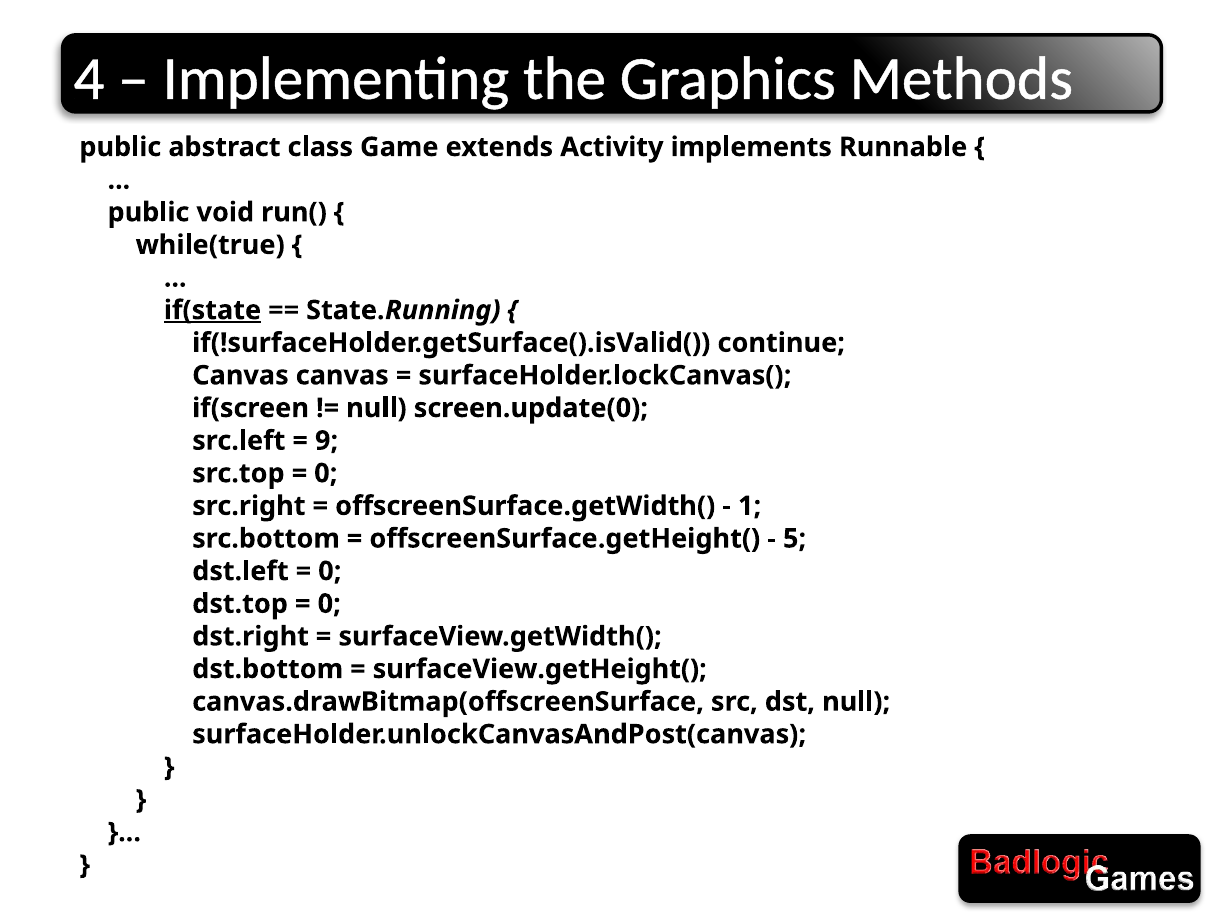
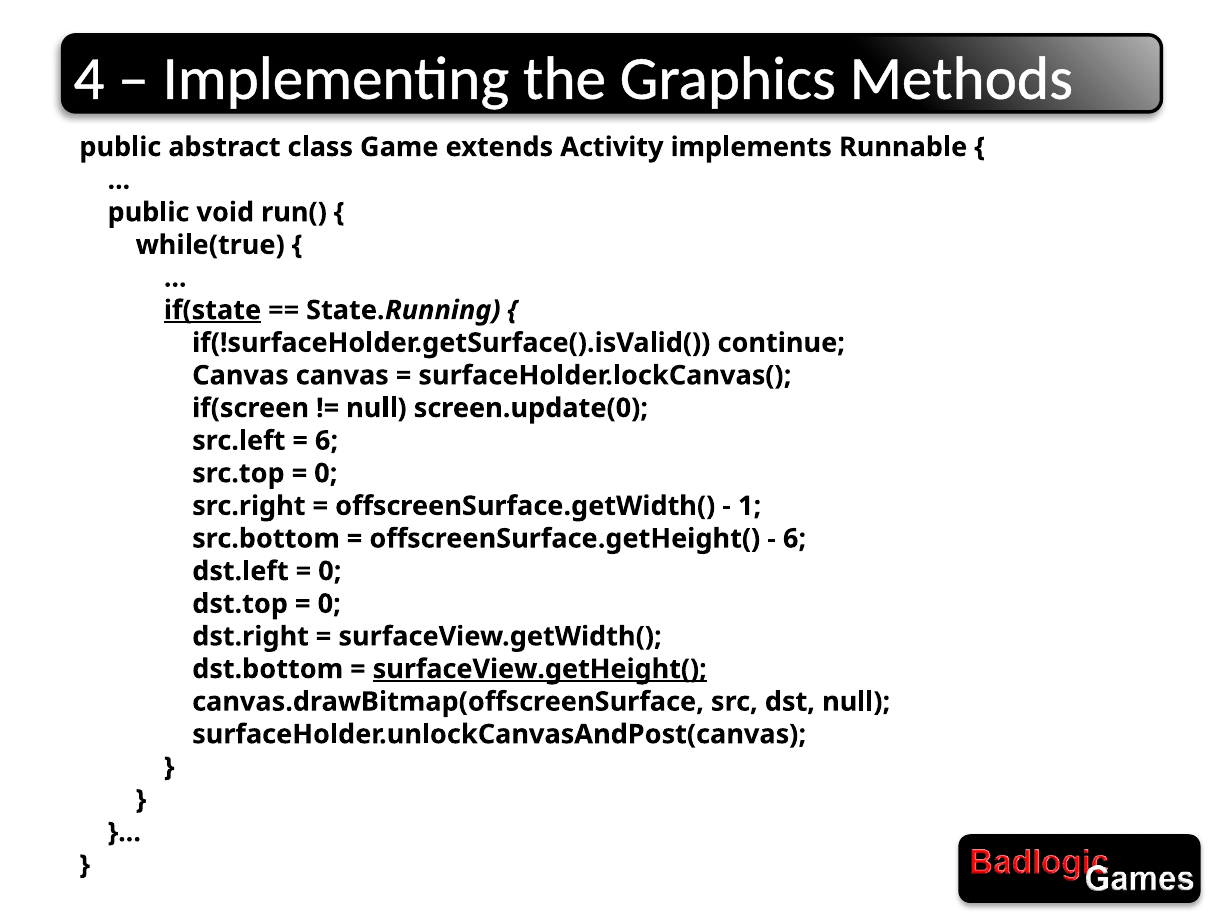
9: 9 -> 6 (327, 441)
5: 5 -> 6 (795, 539)
surfaceView.getHeight( underline: none -> present (540, 669)
